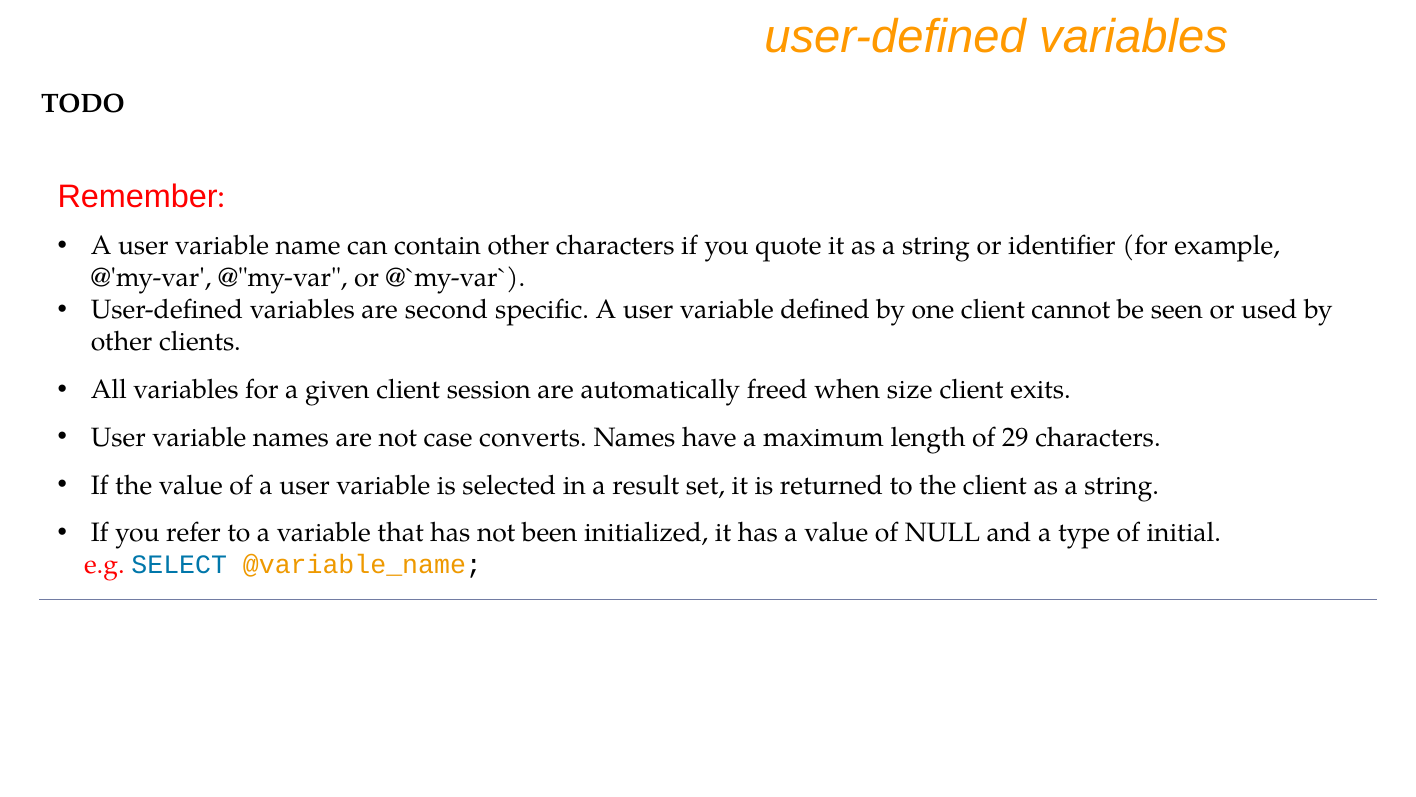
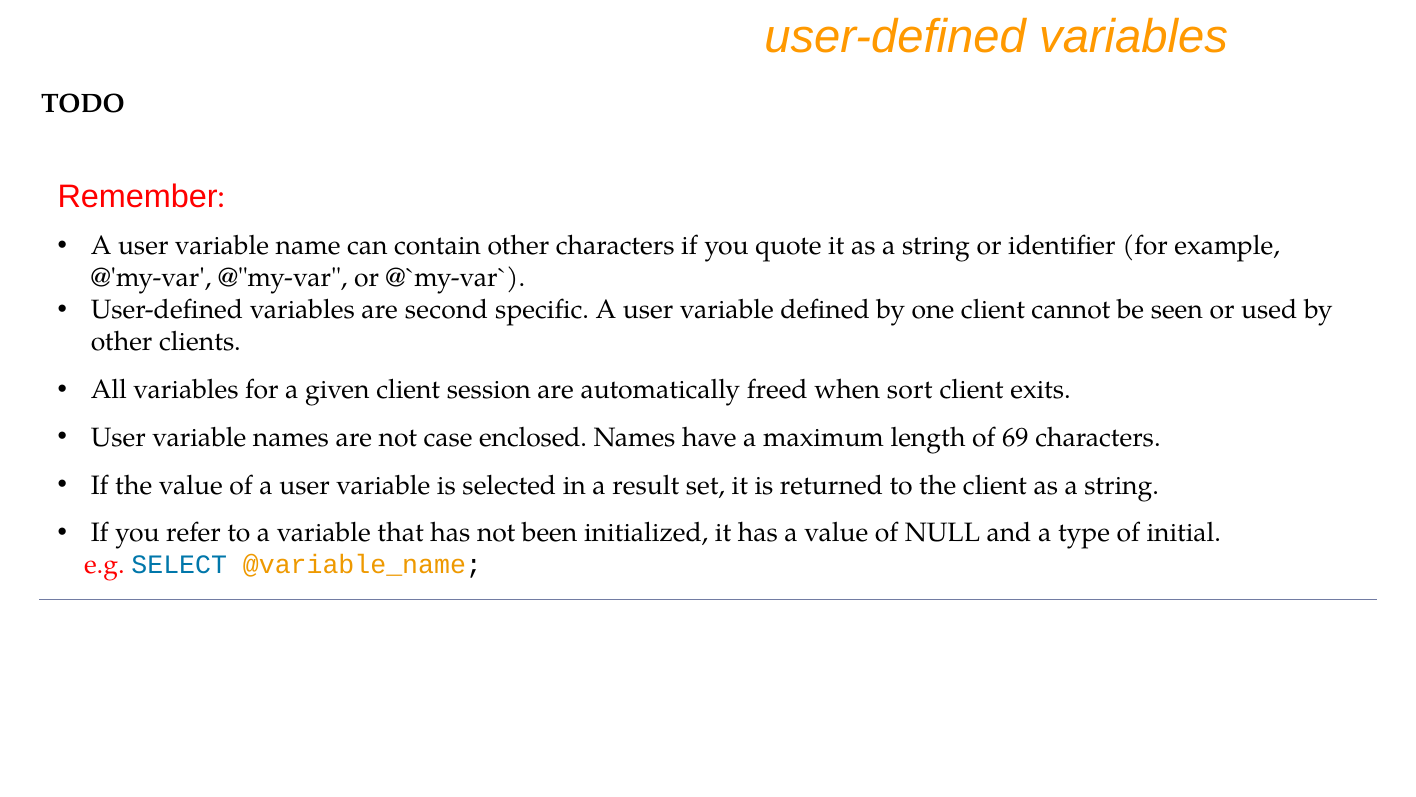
size: size -> sort (910, 389)
converts: converts -> enclosed (533, 437)
29: 29 -> 69 (1015, 437)
